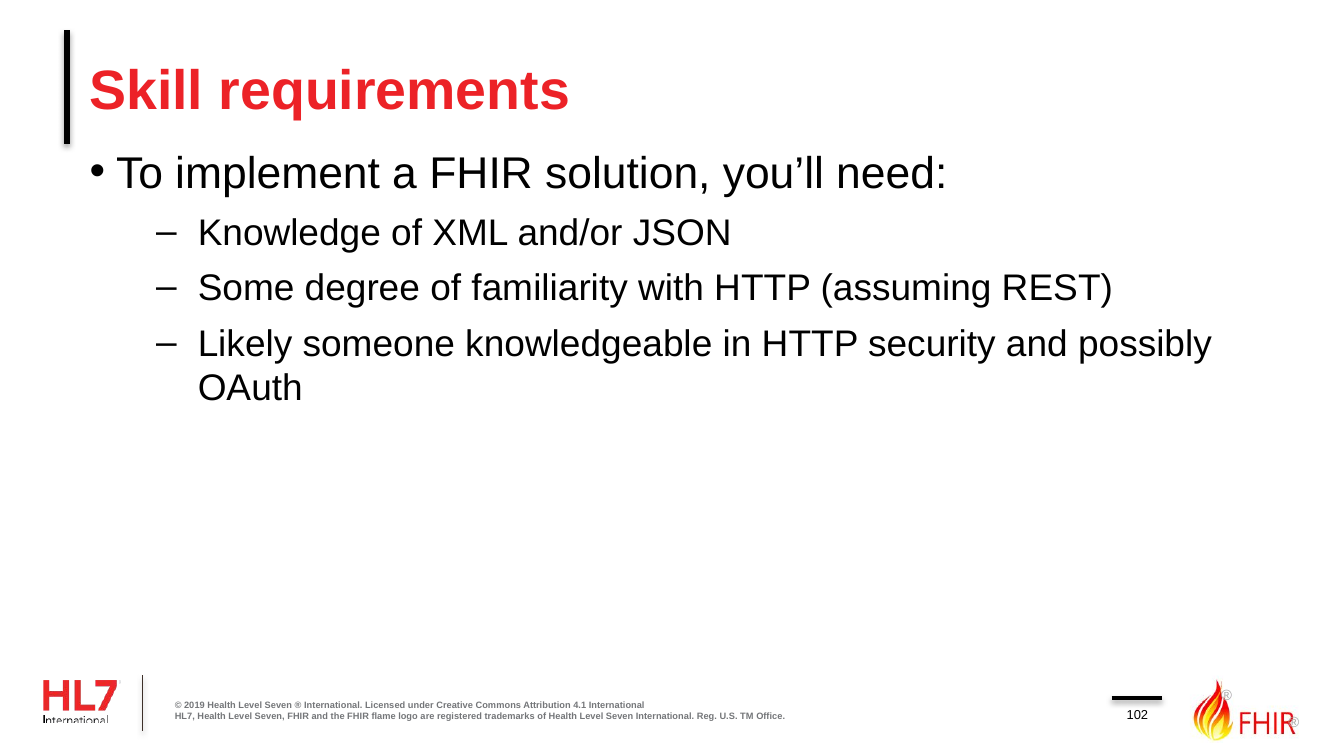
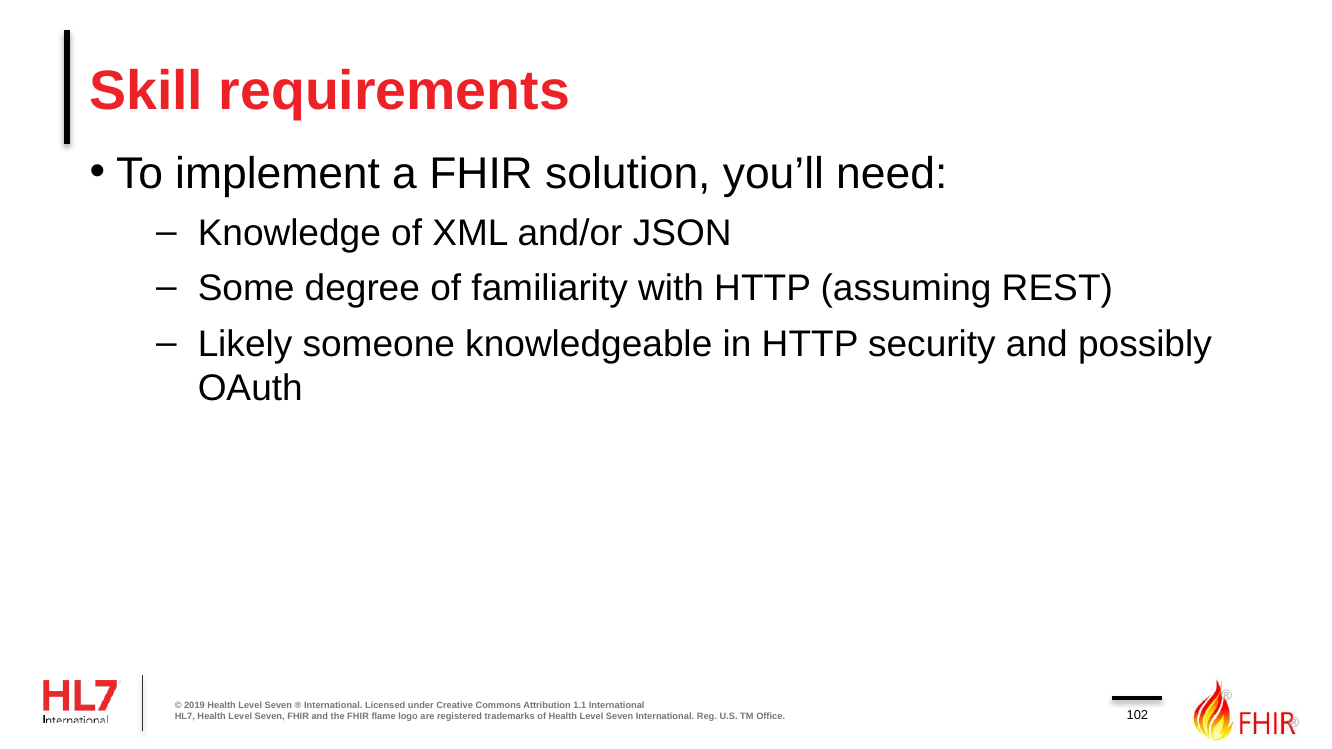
4.1: 4.1 -> 1.1 (580, 705)
